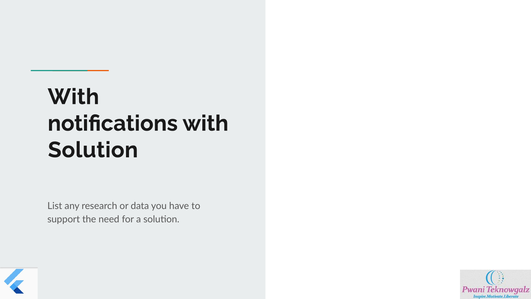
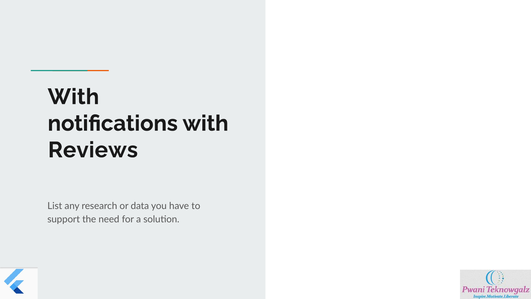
Solution: Solution -> Reviews (93, 150)
